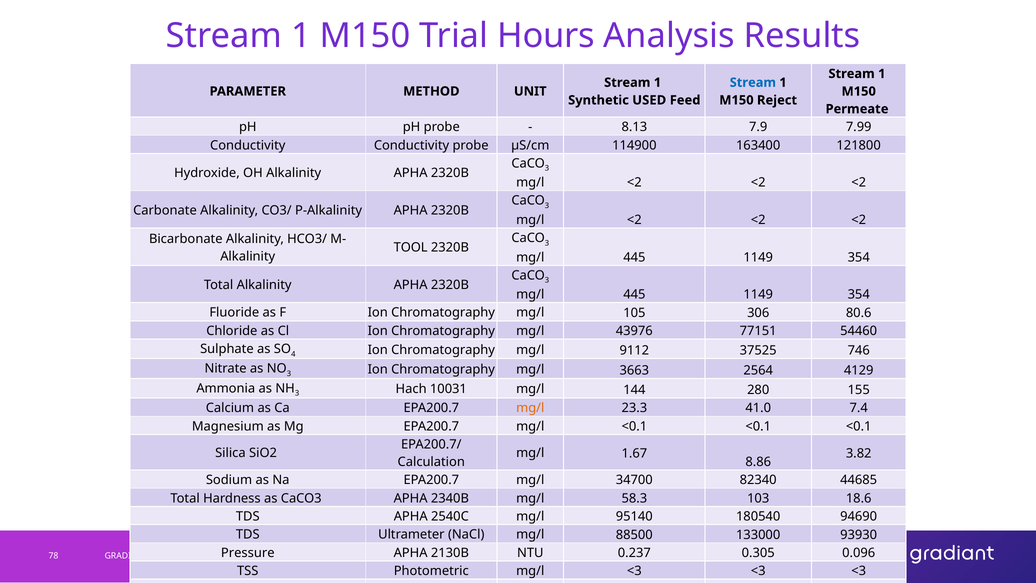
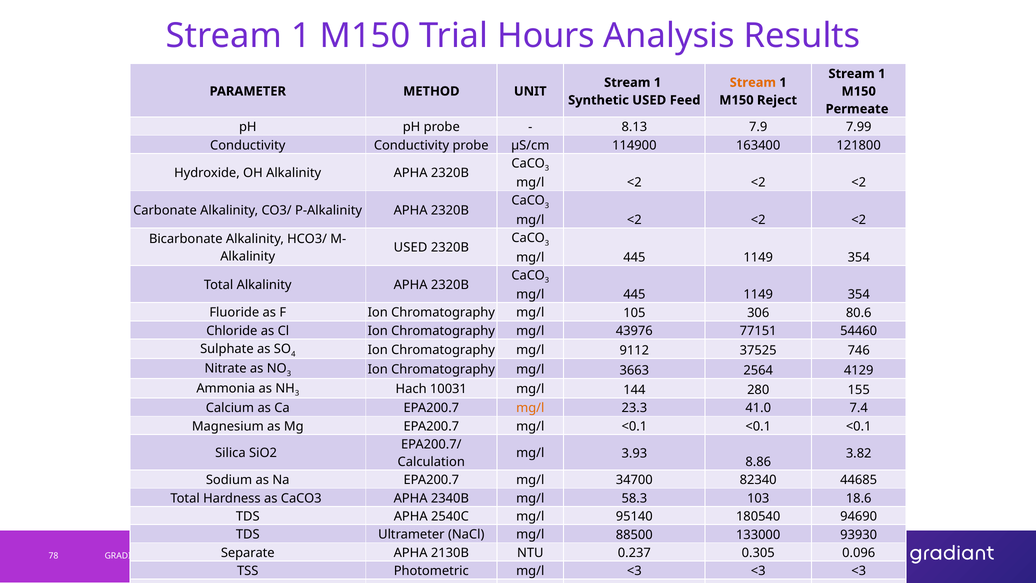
Stream colour: blue -> orange (753, 83)
TOOL: TOOL -> USED (411, 248)
1.67: 1.67 -> 3.93 (634, 453)
Pressure: Pressure -> Separate (248, 553)
